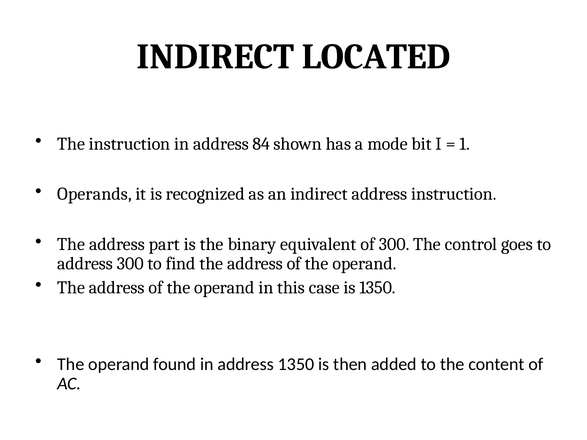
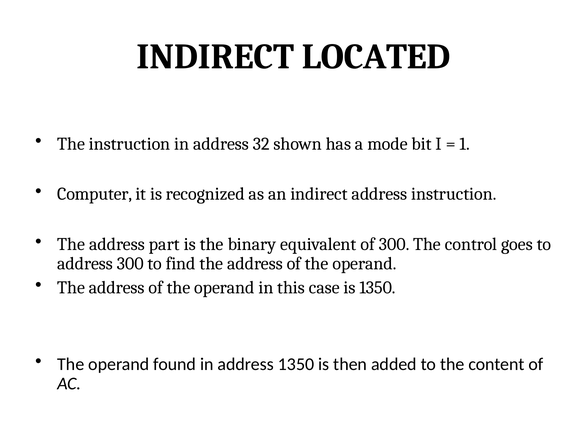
84: 84 -> 32 (261, 144)
Operands: Operands -> Computer (95, 194)
